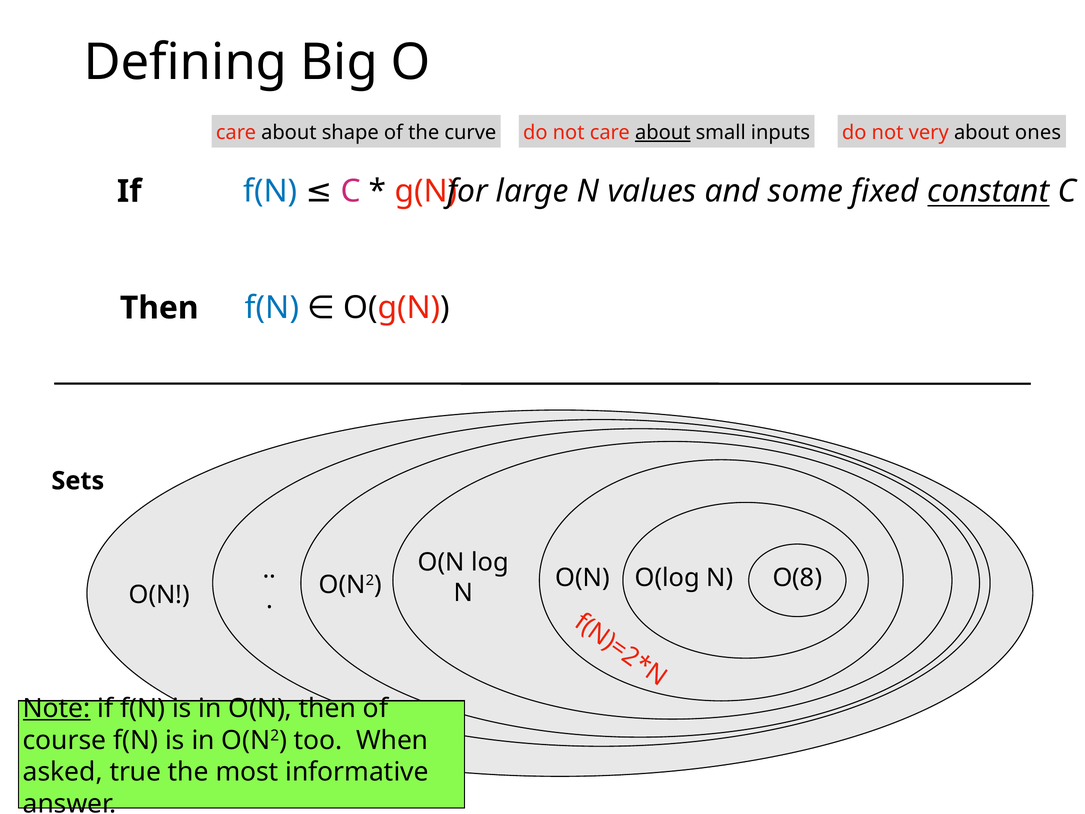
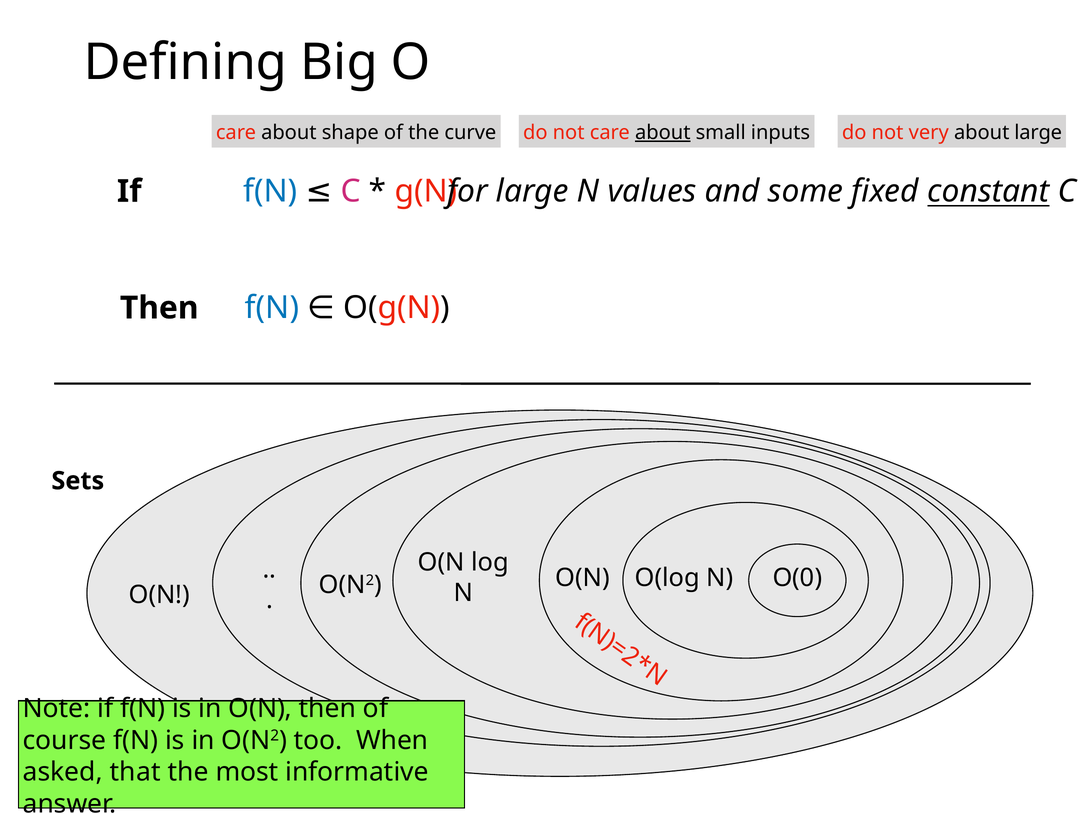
about ones: ones -> large (1038, 133)
O(8: O(8 -> O(0 (797, 578)
Note underline: present -> none (57, 708)
true: true -> that (135, 772)
